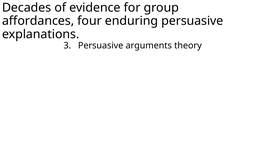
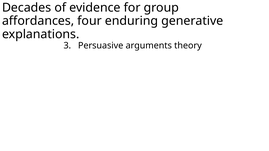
enduring persuasive: persuasive -> generative (192, 21)
